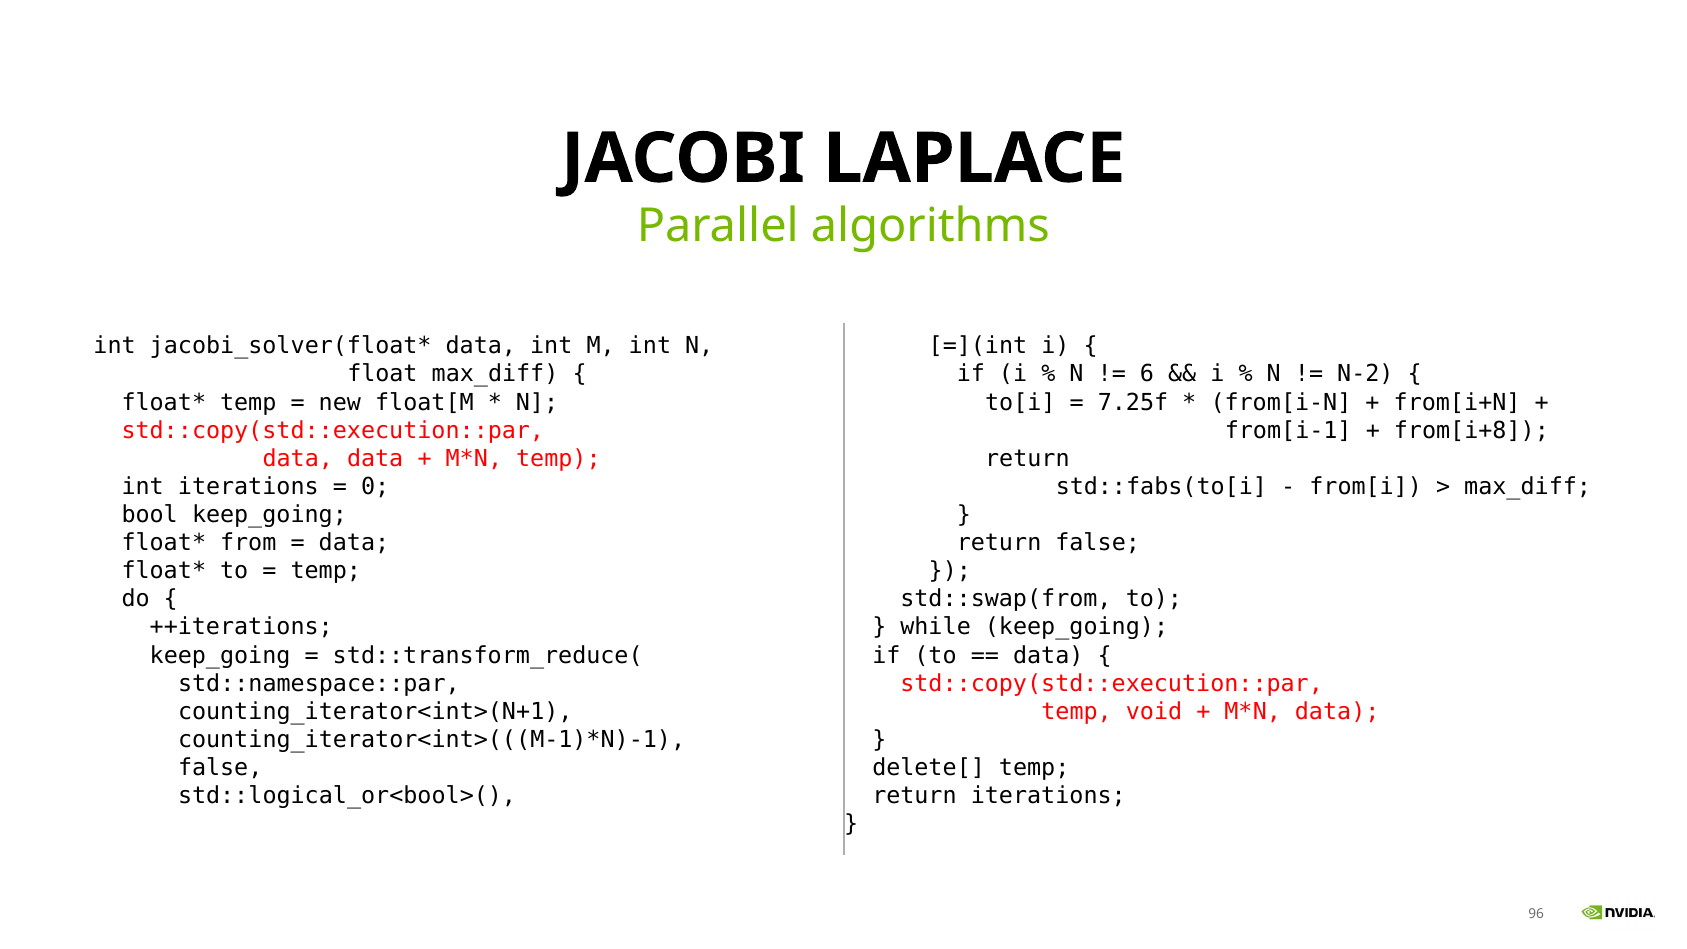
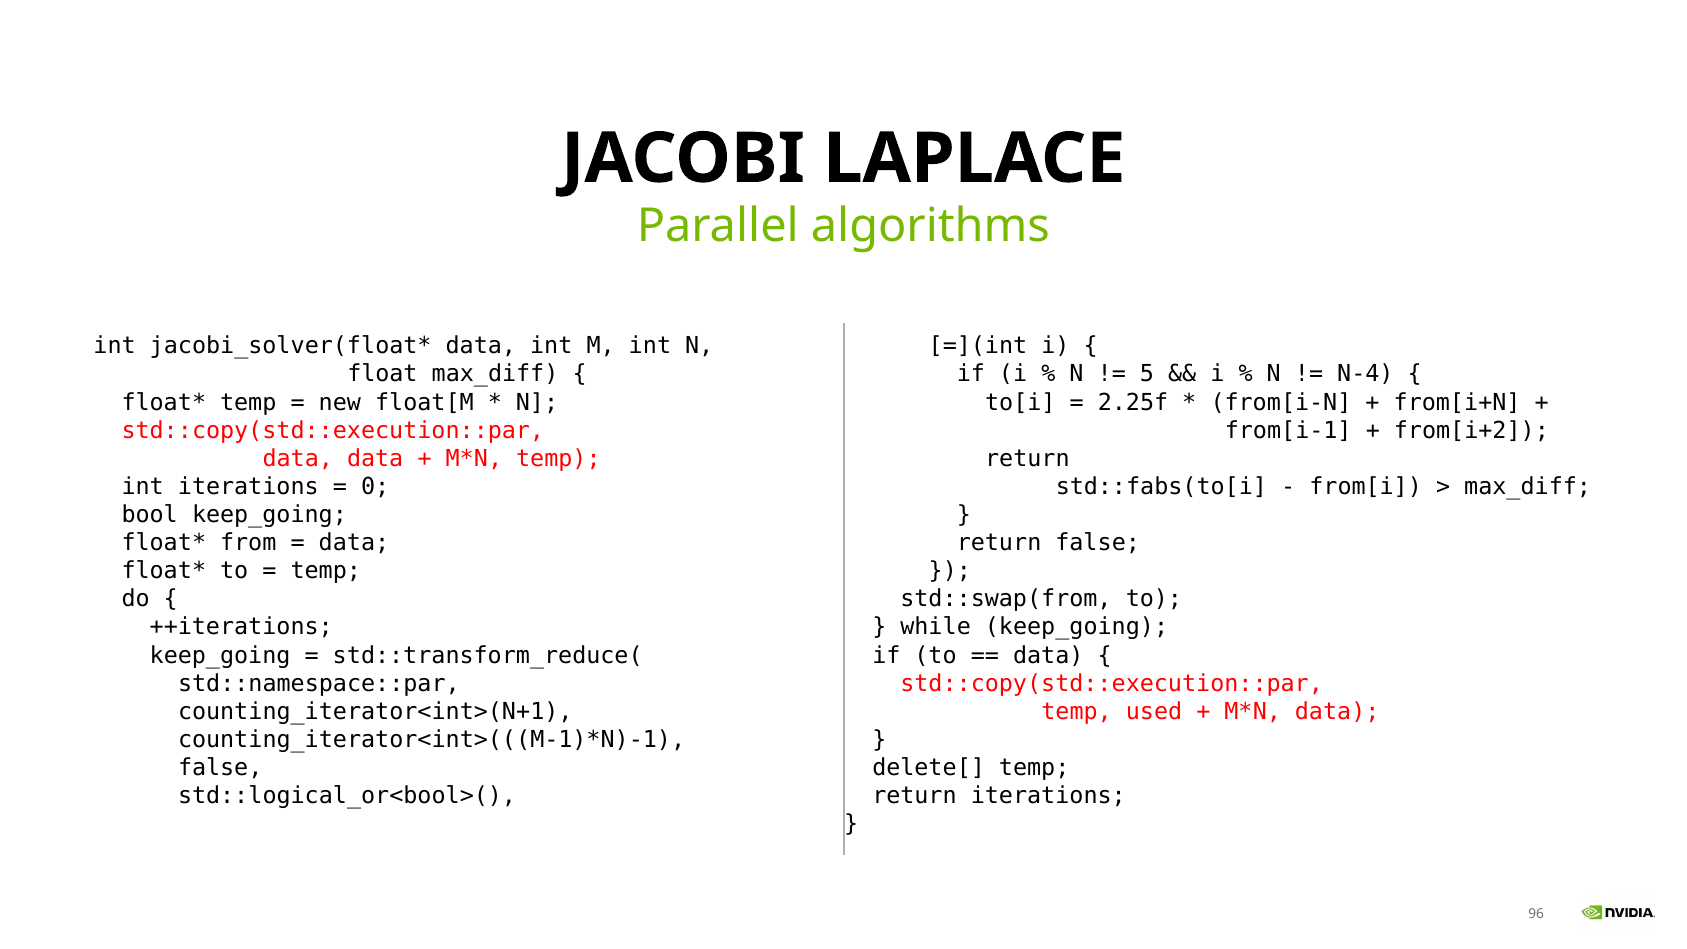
6: 6 -> 5 (1147, 374)
N-2: N-2 -> N-4 (1365, 374)
7.25f: 7.25f -> 2.25f (1133, 402)
from[i+8: from[i+8 -> from[i+2 (1471, 430)
void: void -> used (1154, 712)
